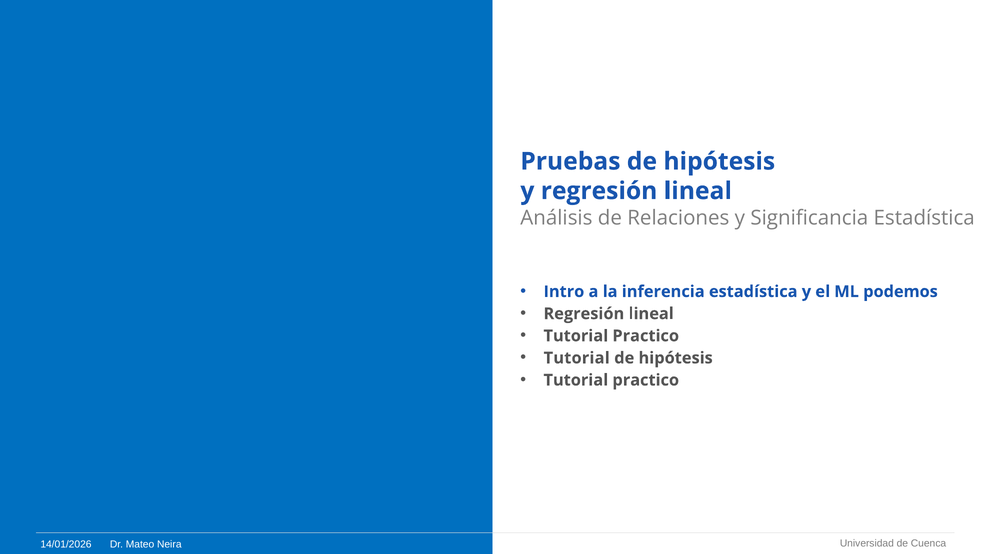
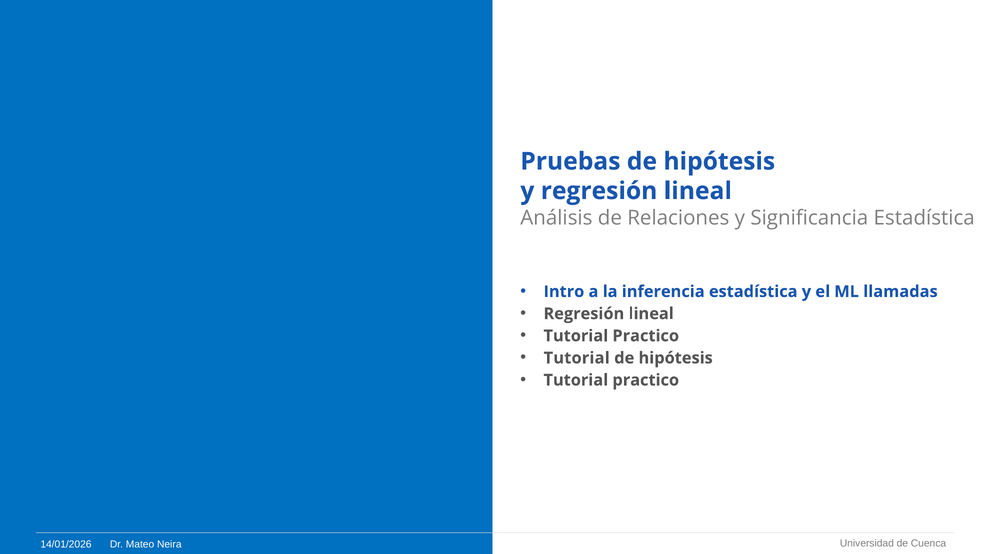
podemos: podemos -> llamadas (900, 292)
